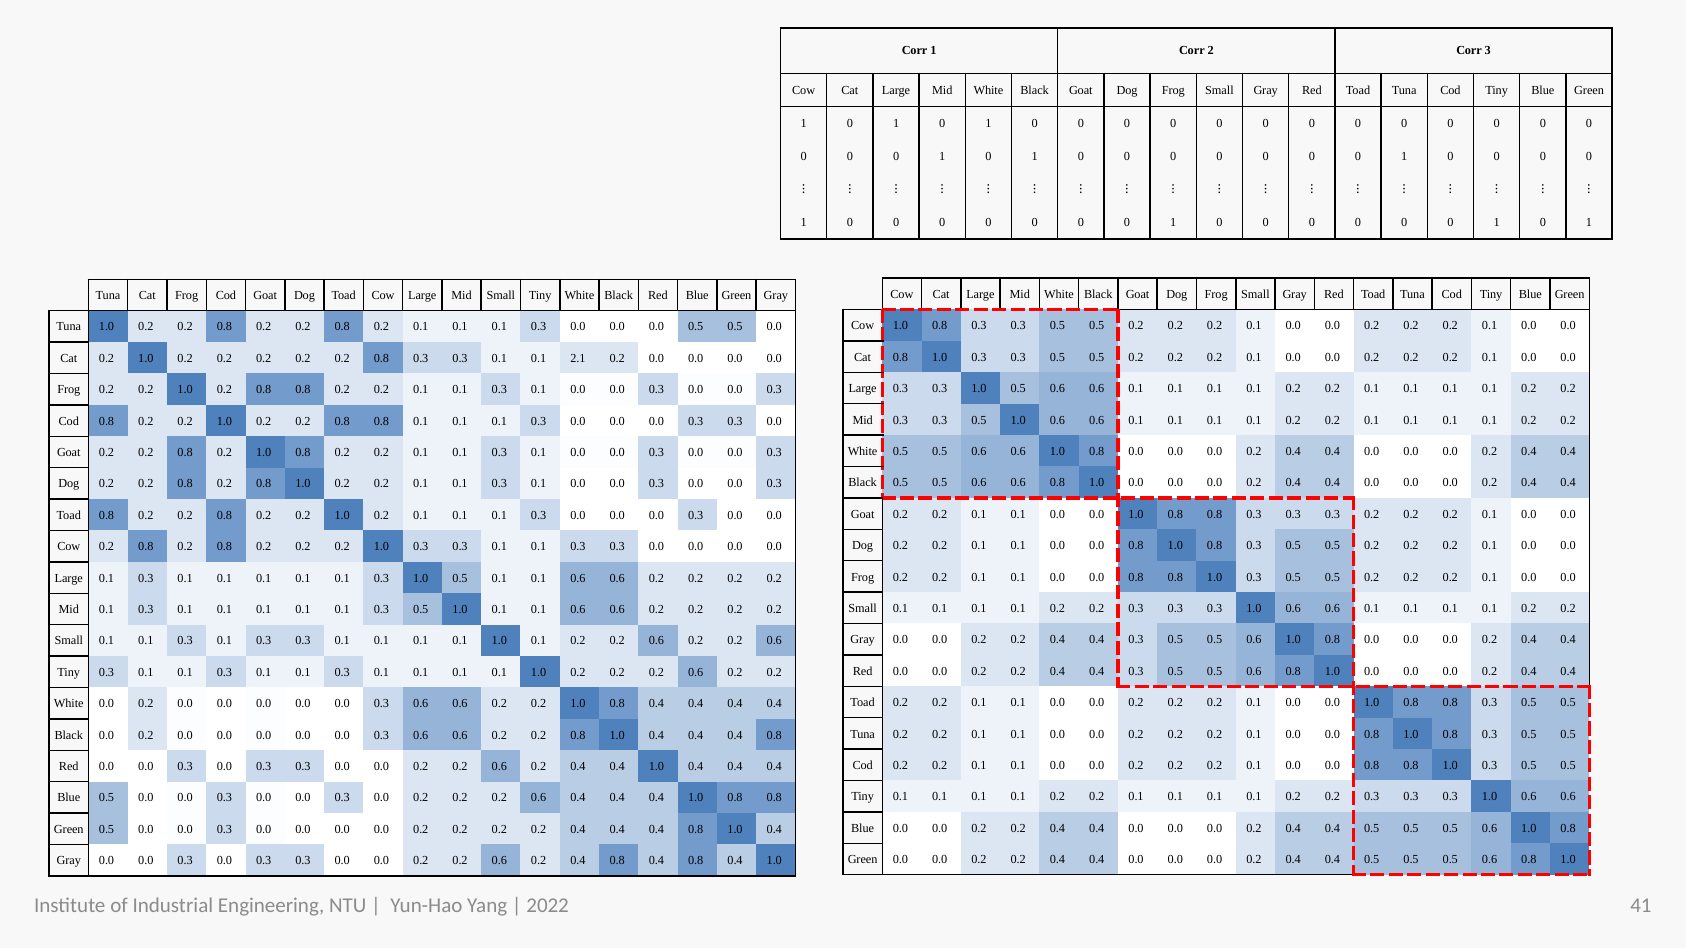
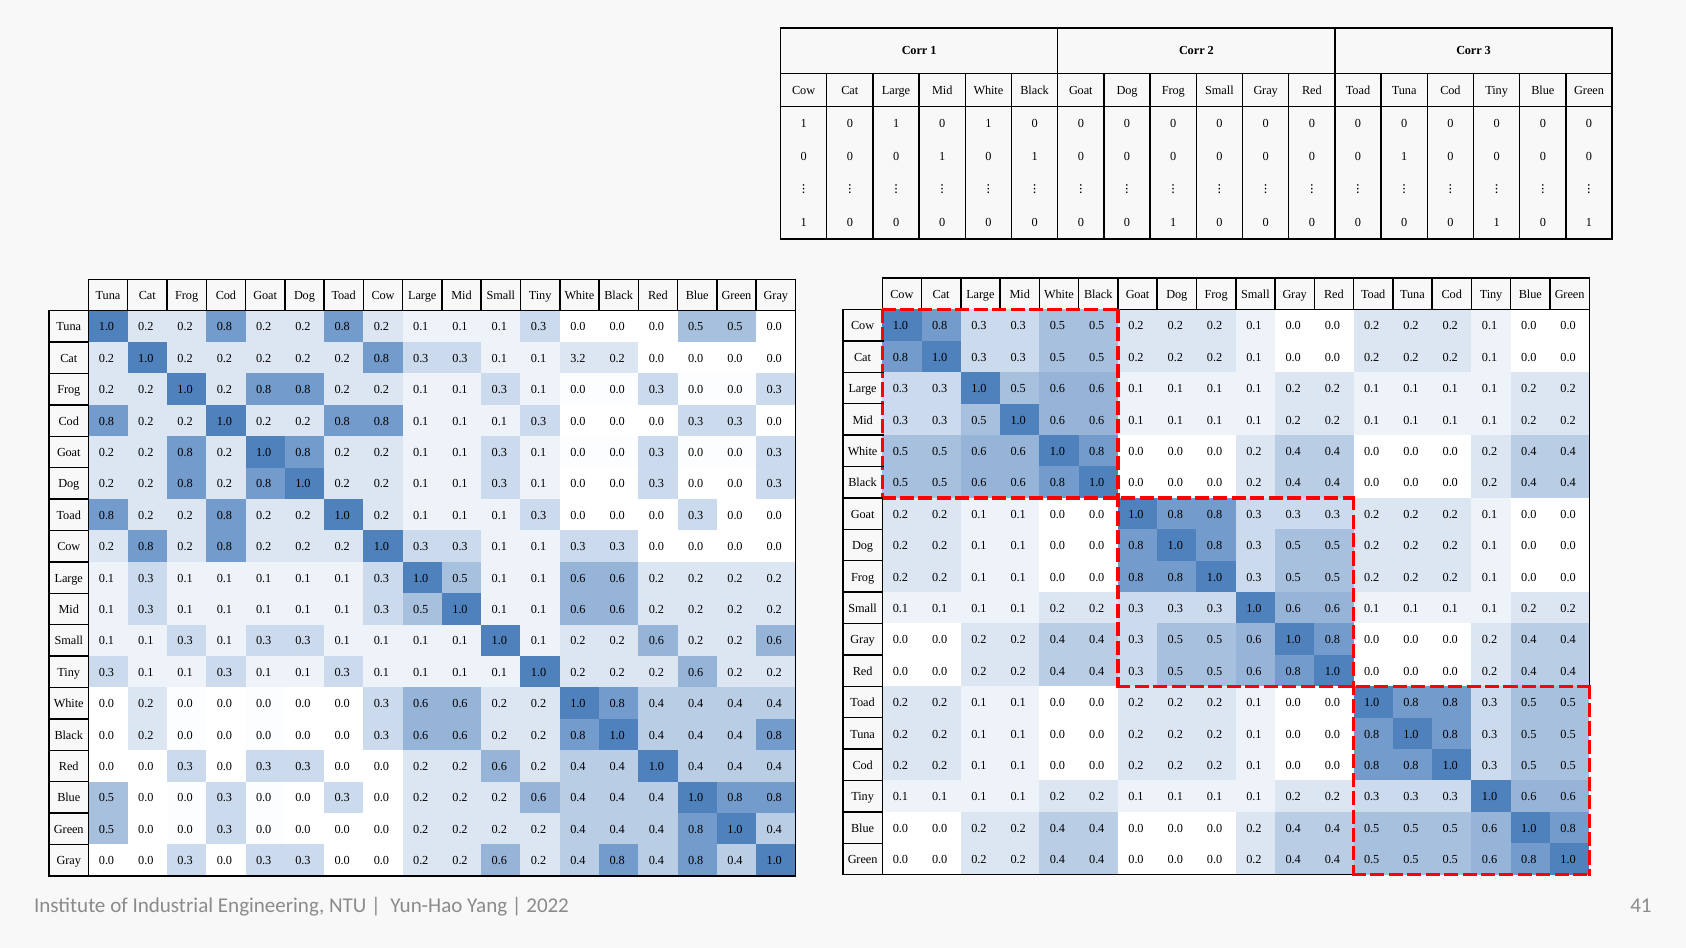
2.1: 2.1 -> 3.2 (578, 358)
